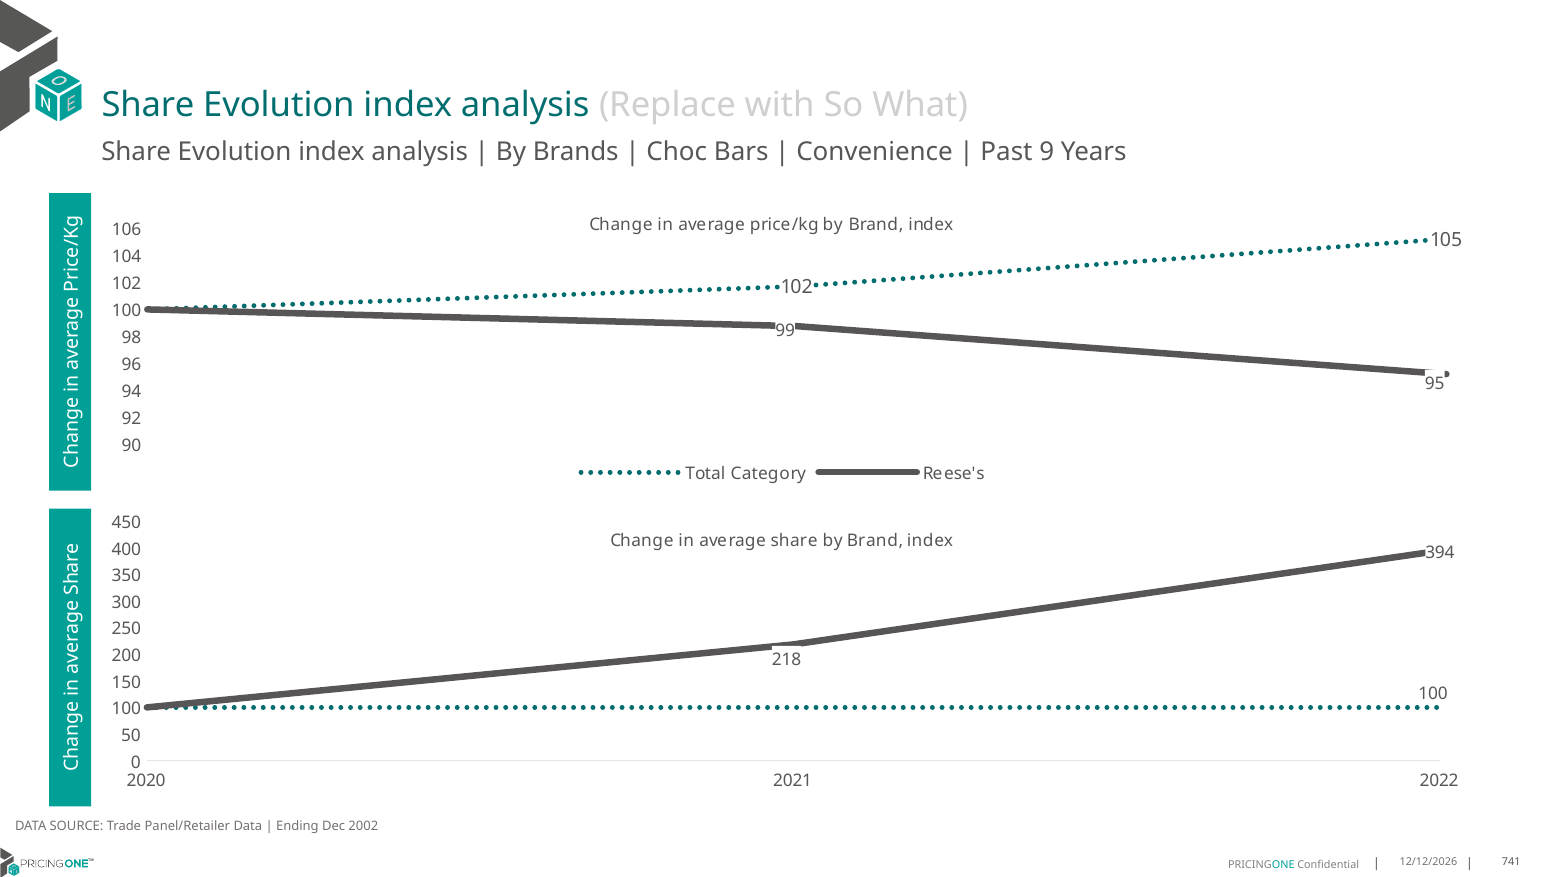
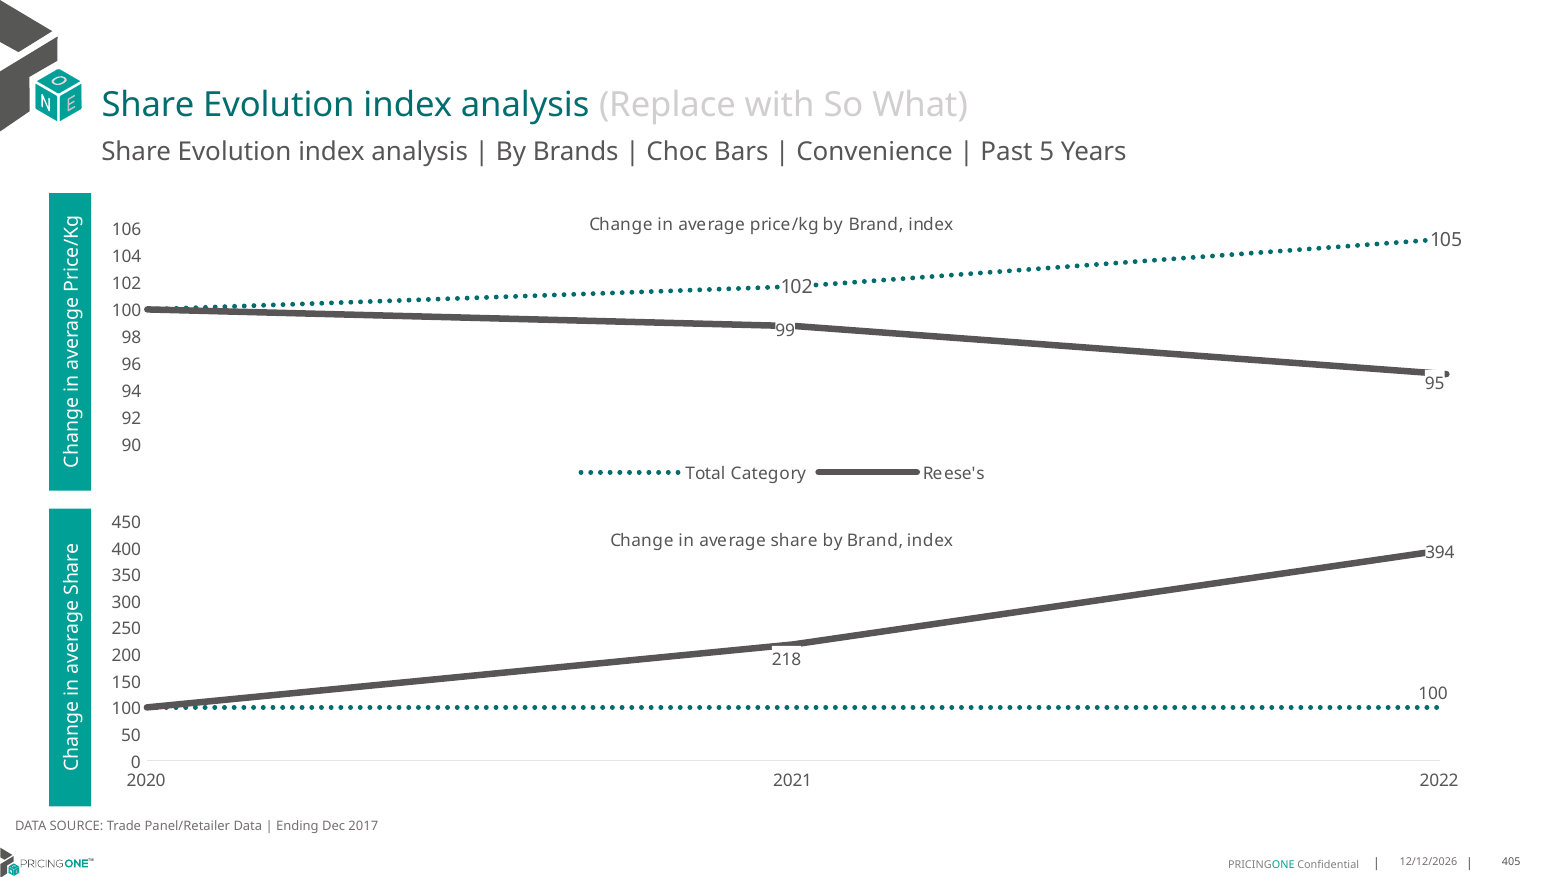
9: 9 -> 5 (1047, 152)
2002: 2002 -> 2017 (363, 826)
741: 741 -> 405 (1511, 862)
